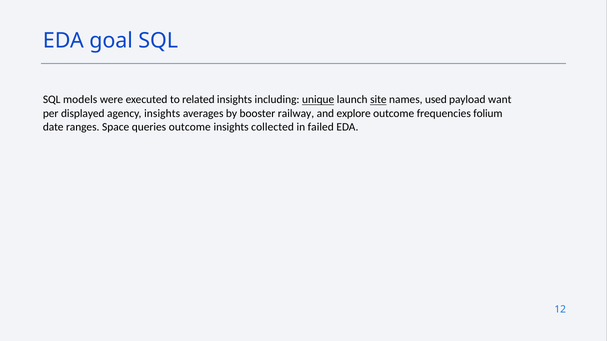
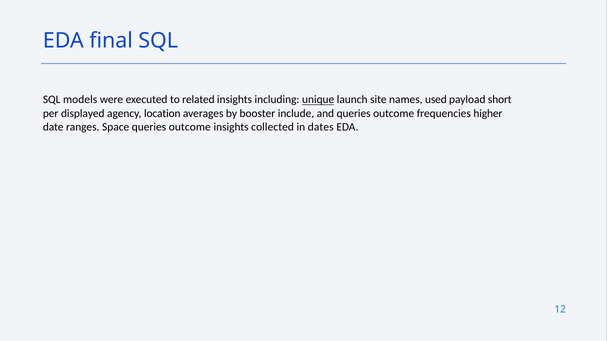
goal: goal -> final (111, 41)
site underline: present -> none (378, 100)
want: want -> short (500, 100)
agency insights: insights -> location (162, 113)
railway: railway -> include (296, 113)
and explore: explore -> queries (354, 113)
folium: folium -> higher (488, 113)
failed: failed -> dates (321, 127)
